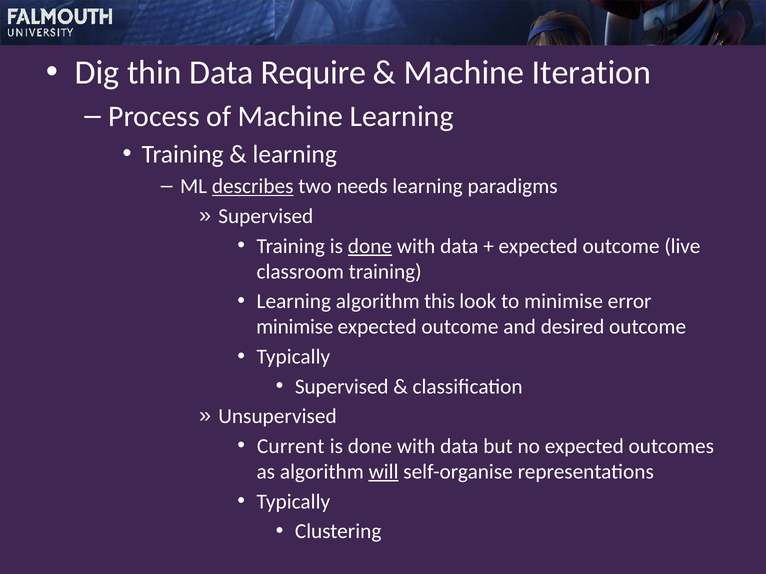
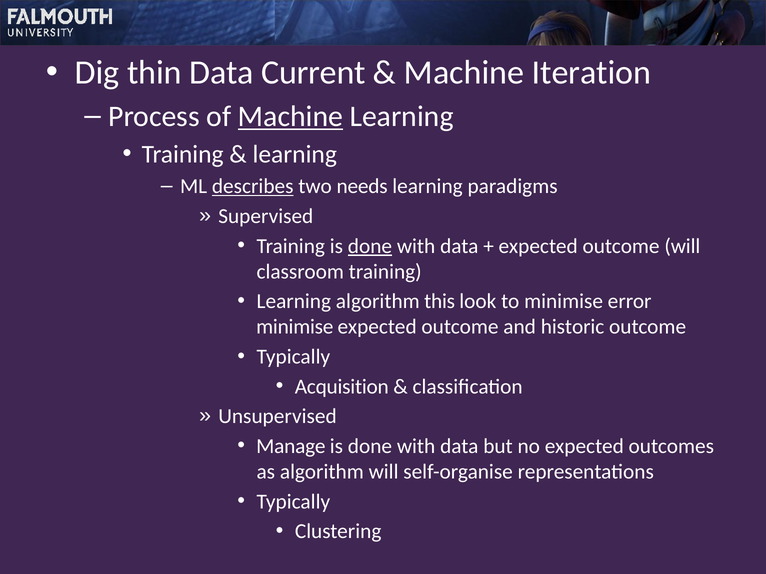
Require: Require -> Current (313, 73)
Machine underline: none -> present (290, 117)
outcome live: live -> will (682, 246)
desired: desired -> historic (573, 327)
Supervised: Supervised -> Acquisition (342, 387)
Current: Current -> Manage (291, 447)
will underline: present -> none (384, 472)
